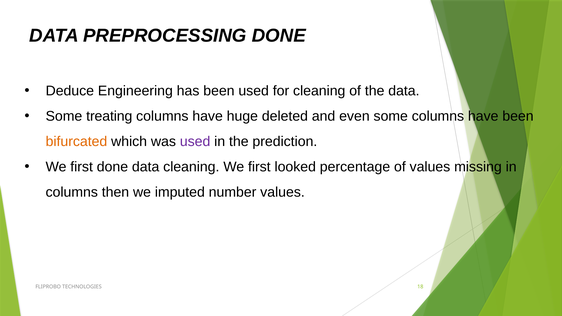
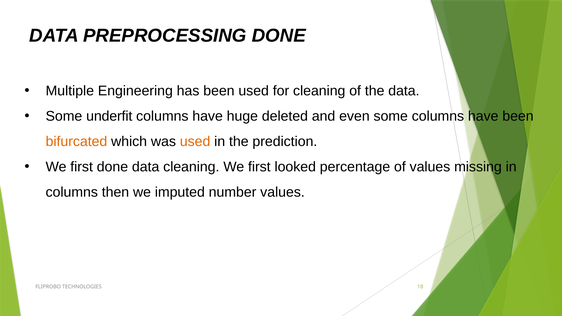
Deduce: Deduce -> Multiple (70, 91)
treating: treating -> underfit (109, 116)
used colour: purple -> orange (195, 142)
